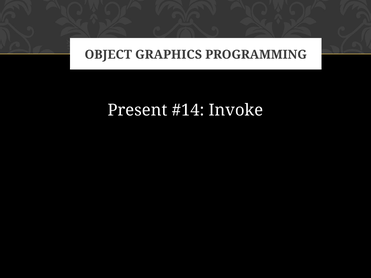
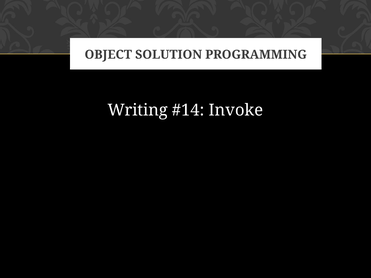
GRAPHICS: GRAPHICS -> SOLUTION (169, 55)
Present: Present -> Writing (138, 110)
